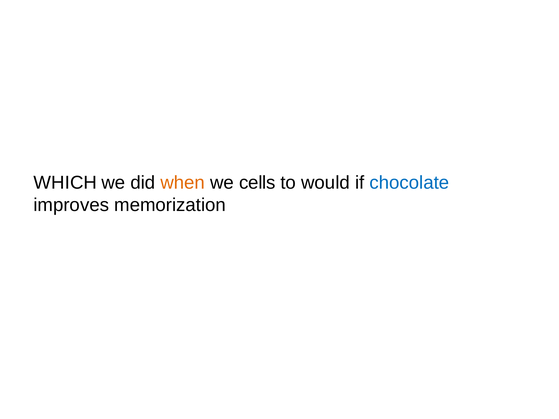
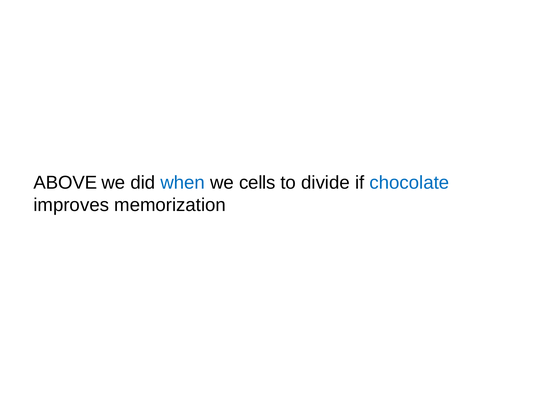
WHICH: WHICH -> ABOVE (65, 183)
when colour: orange -> blue (183, 183)
would: would -> divide (326, 183)
